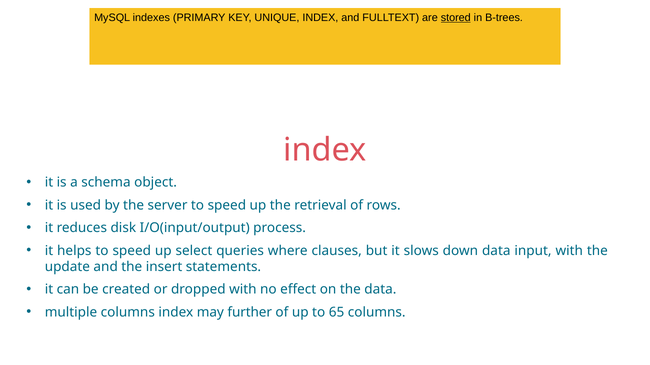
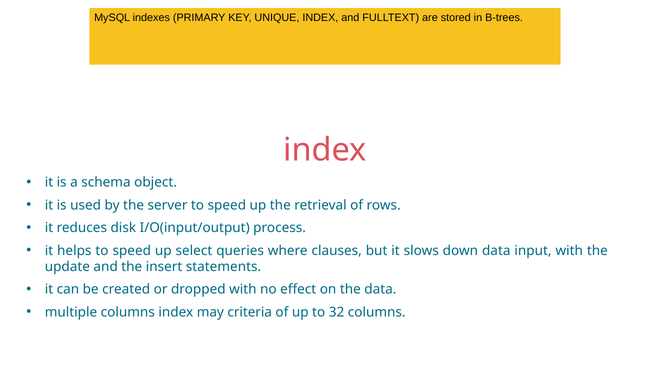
stored underline: present -> none (456, 18)
further: further -> criteria (250, 313)
65: 65 -> 32 (337, 313)
